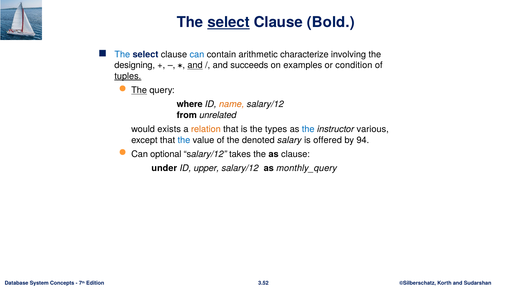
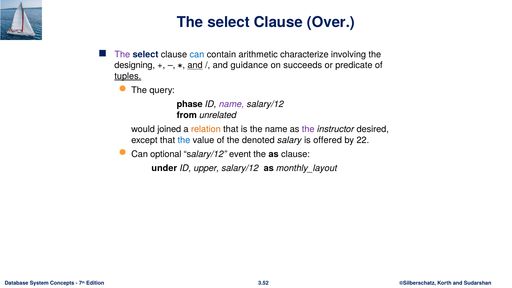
select underline: present -> none (229, 22)
Bold: Bold -> Over (331, 22)
The colour: blue -> purple (122, 54)
succeeds: succeeds -> guidance (249, 65)
examples: examples -> succeeds (303, 65)
condition: condition -> predicate (354, 65)
The underline: present -> none (139, 90)
where: where -> phase (190, 104)
name colour: orange -> purple (232, 104)
exists: exists -> joined (169, 129)
the types: types -> name (276, 129)
the colour: blue -> purple (308, 129)
various: various -> desired (373, 129)
94: 94 -> 22 (363, 140)
takes: takes -> event (240, 154)
monthly_query: monthly_query -> monthly_layout (307, 168)
